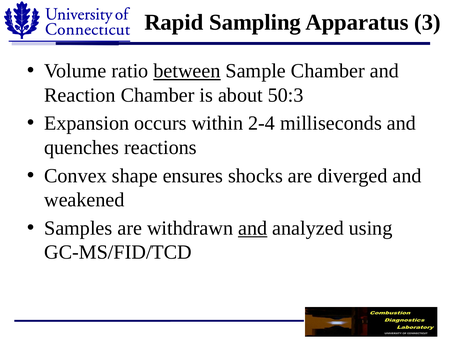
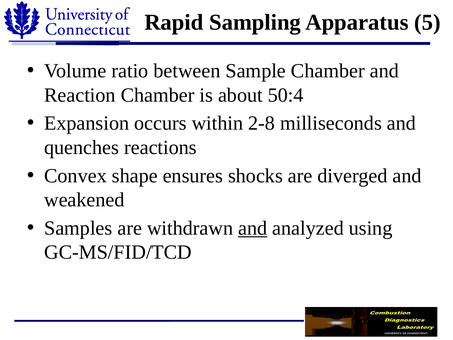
3: 3 -> 5 (427, 22)
between underline: present -> none (187, 71)
50:3: 50:3 -> 50:4 (286, 95)
2-4: 2-4 -> 2-8 (262, 123)
